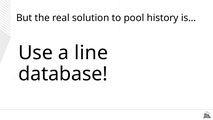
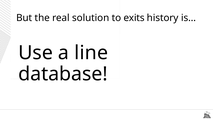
pool: pool -> exits (134, 18)
